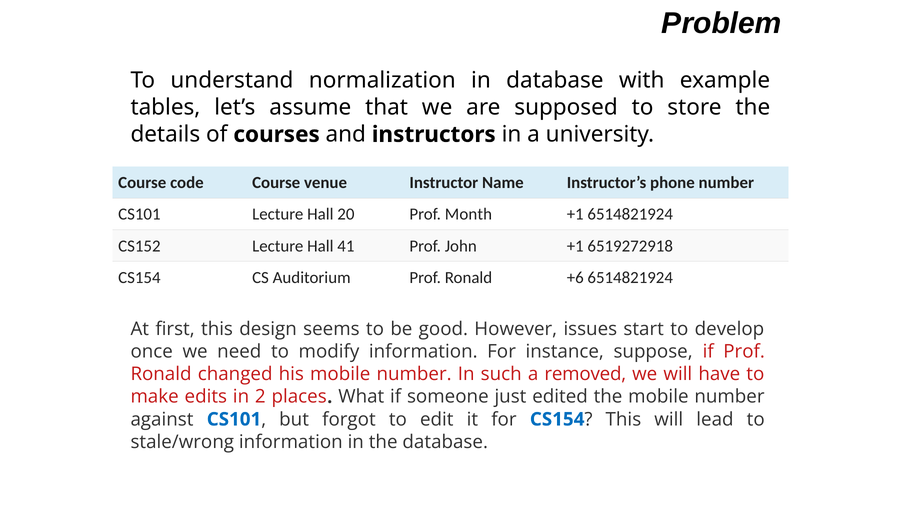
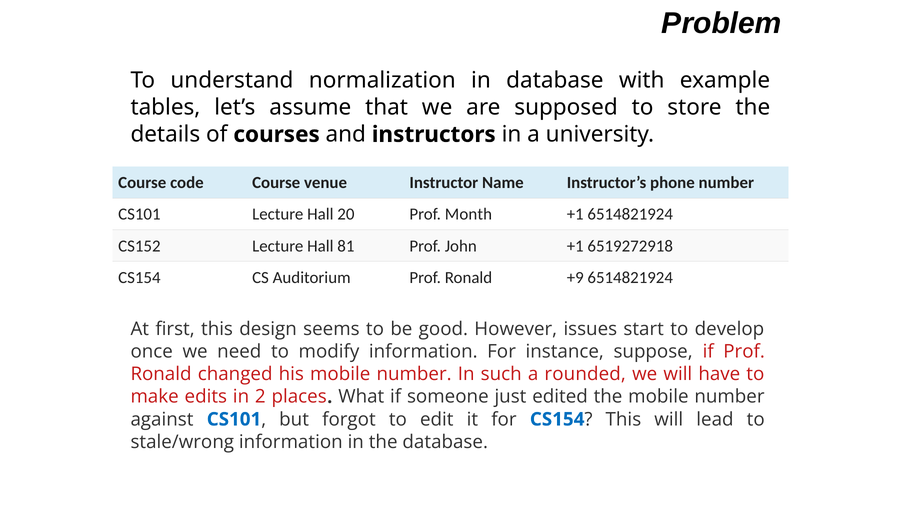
41: 41 -> 81 (346, 246)
+6: +6 -> +9 (575, 277)
removed: removed -> rounded (585, 374)
